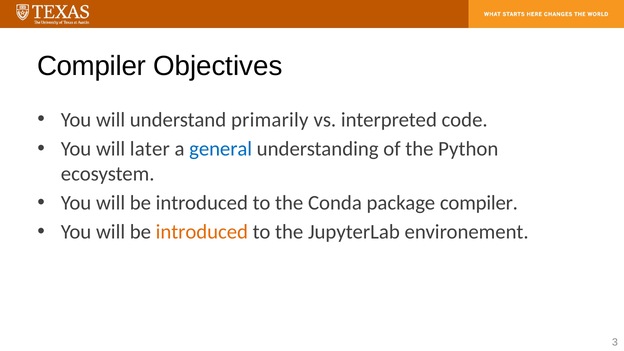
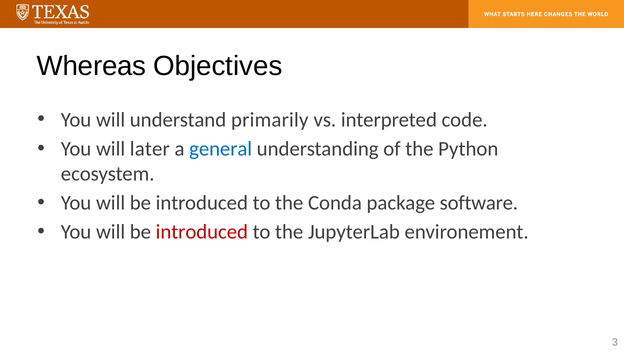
Compiler: Compiler -> Whereas (92, 66)
package compiler: compiler -> software (479, 203)
introduced colour: orange -> red (202, 232)
